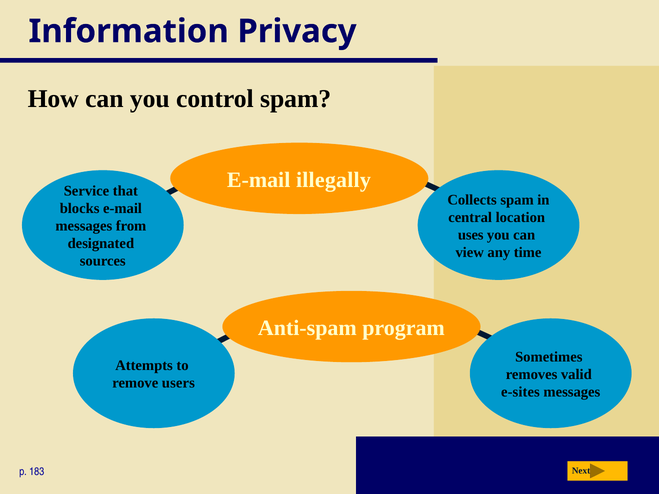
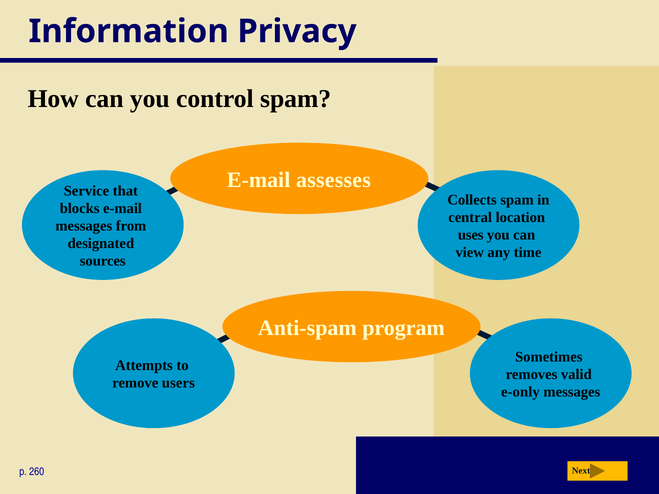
illegally: illegally -> assesses (333, 180)
e-sites: e-sites -> e-only (520, 392)
183: 183 -> 260 (37, 472)
